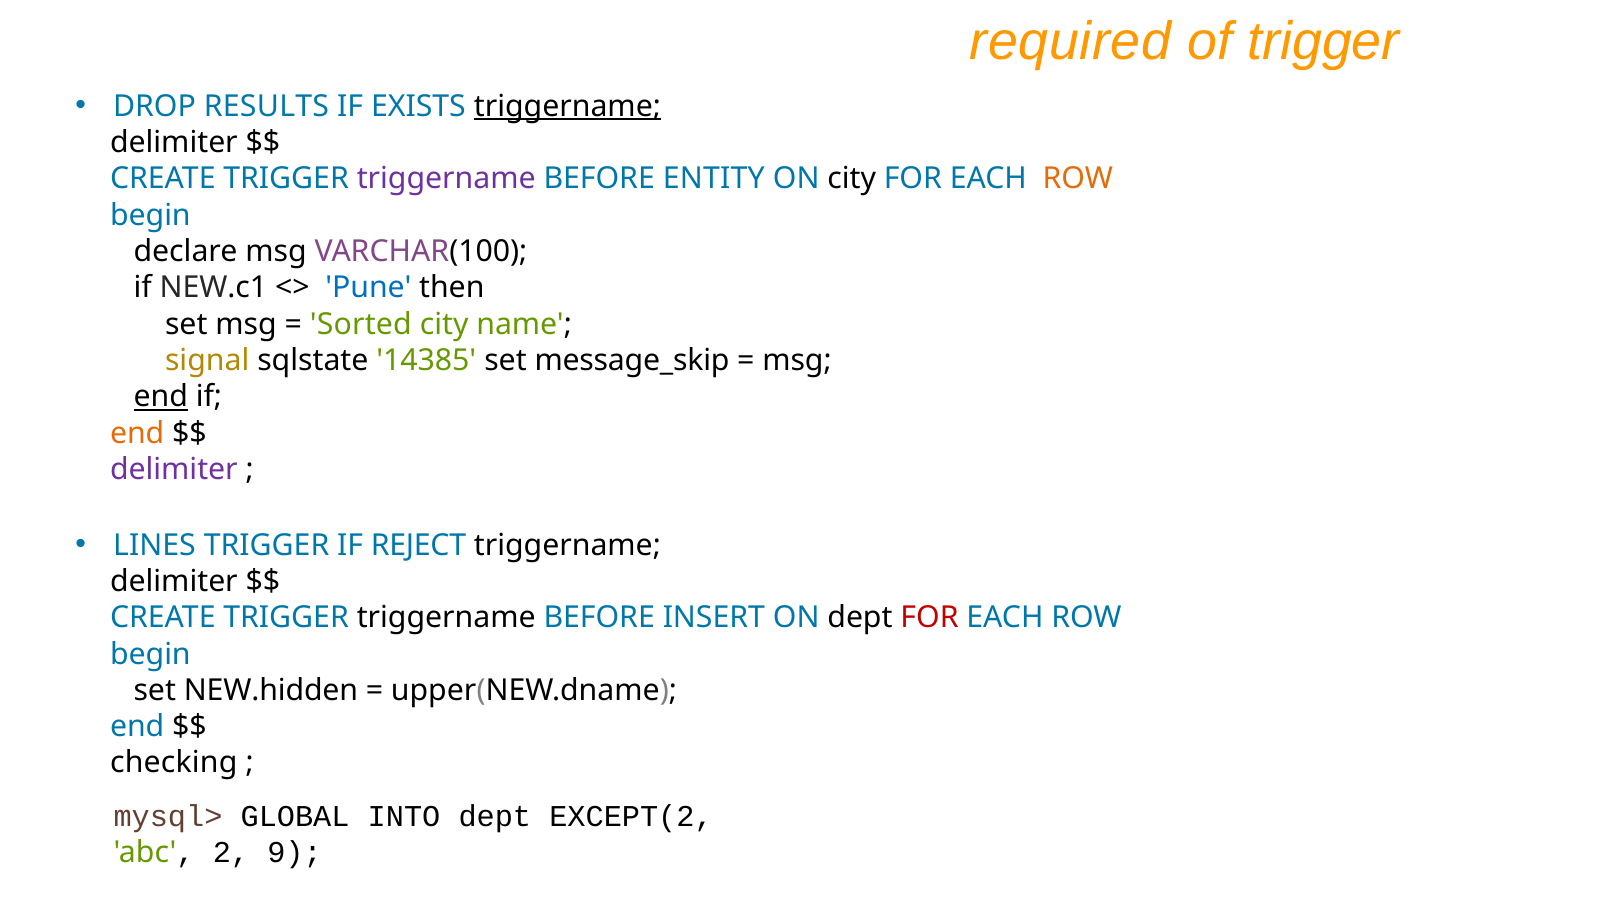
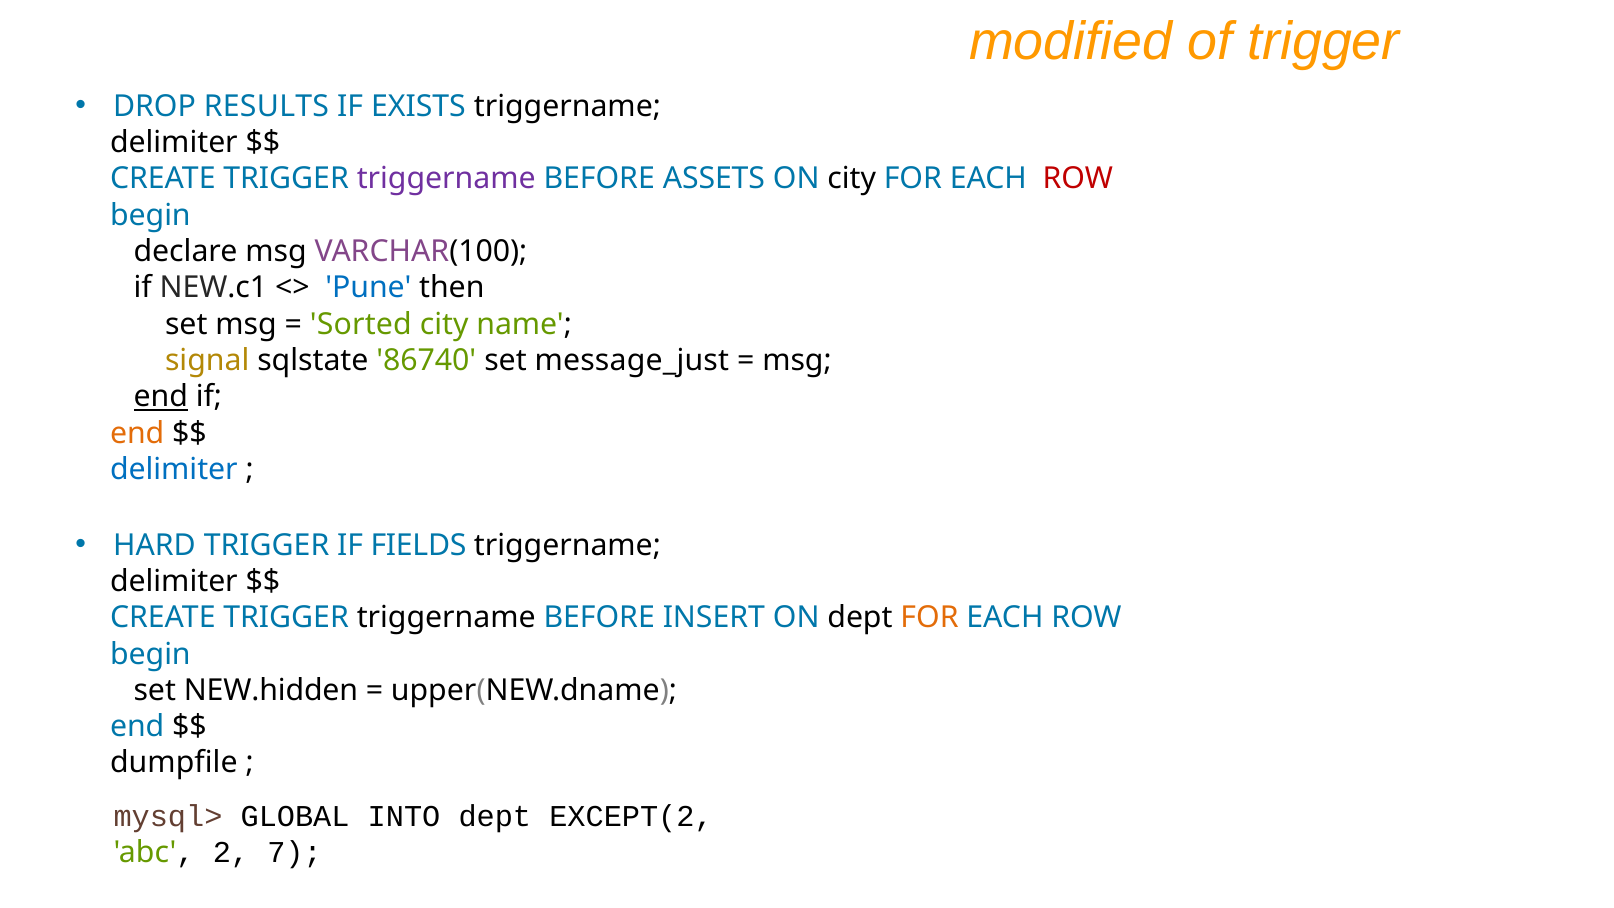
required: required -> modified (1071, 42)
triggername underline: present -> none (567, 106)
ENTITY: ENTITY -> ASSETS (714, 179)
ROW colour: orange -> red (1078, 179)
14385: 14385 -> 86740 (426, 361)
message_skip: message_skip -> message_just (632, 361)
delimiter colour: purple -> blue (174, 469)
LINES: LINES -> HARD (155, 545)
REJECT: REJECT -> FIELDS (419, 545)
FOR colour: red -> orange (930, 618)
checking: checking -> dumpfile (174, 763)
9: 9 -> 7 (294, 852)
